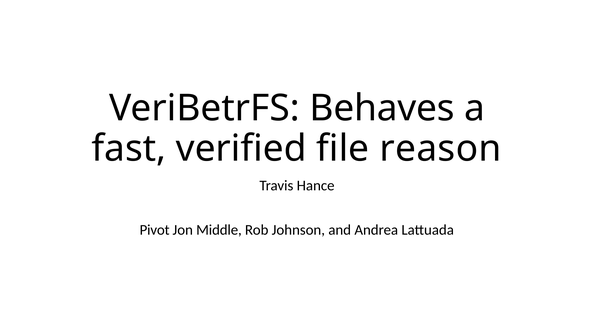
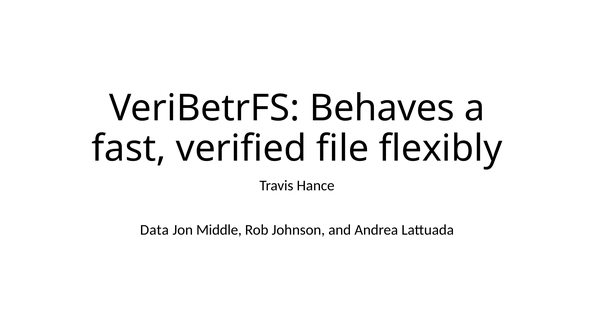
reason: reason -> flexibly (441, 148)
Pivot: Pivot -> Data (154, 230)
